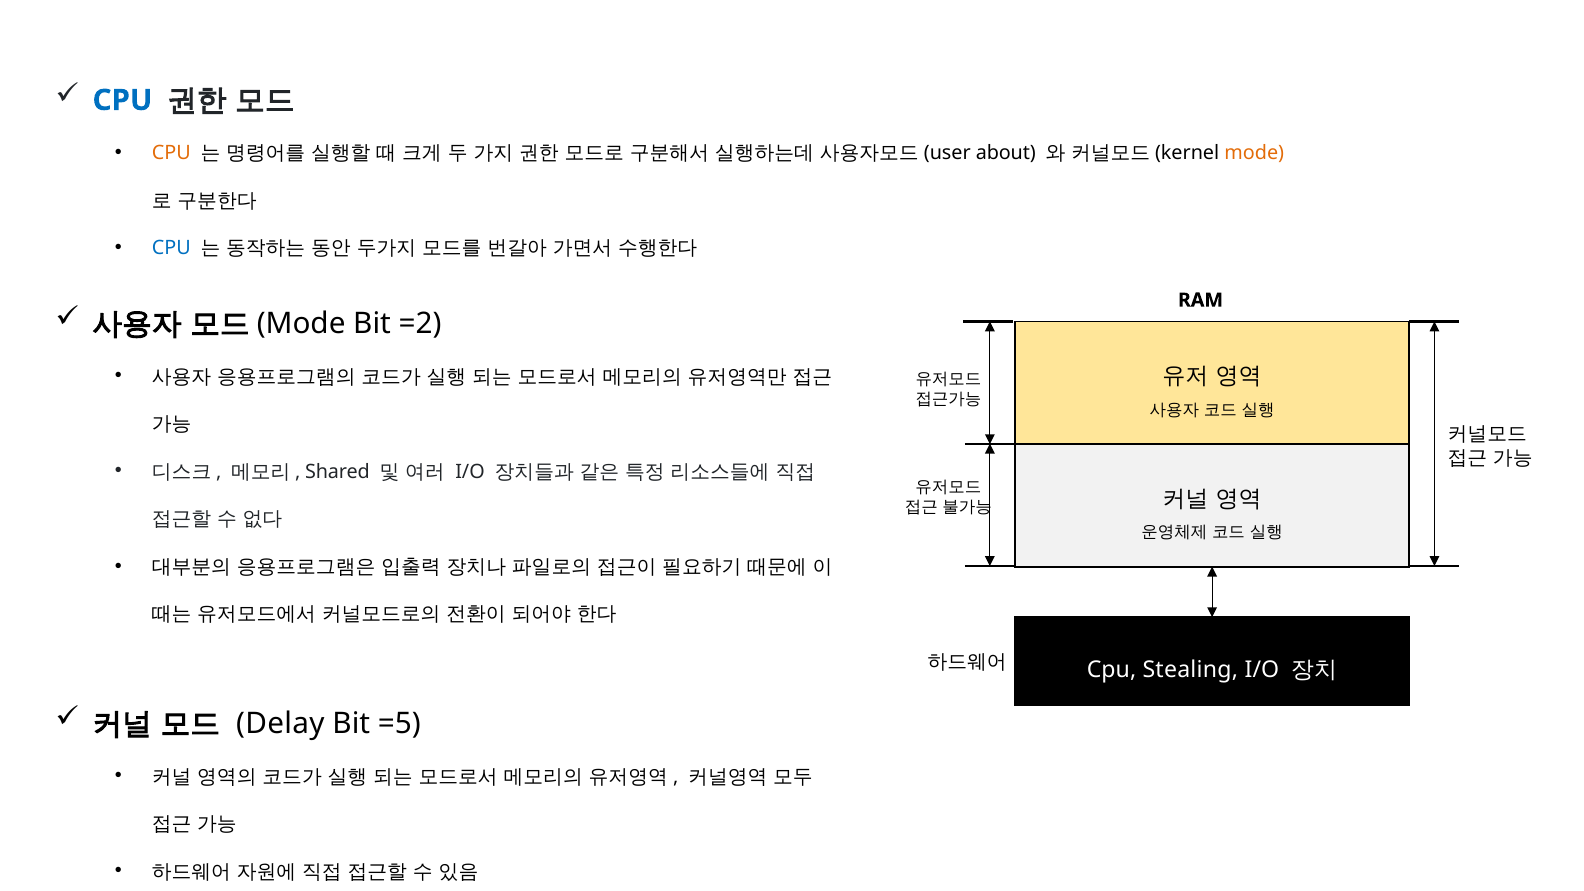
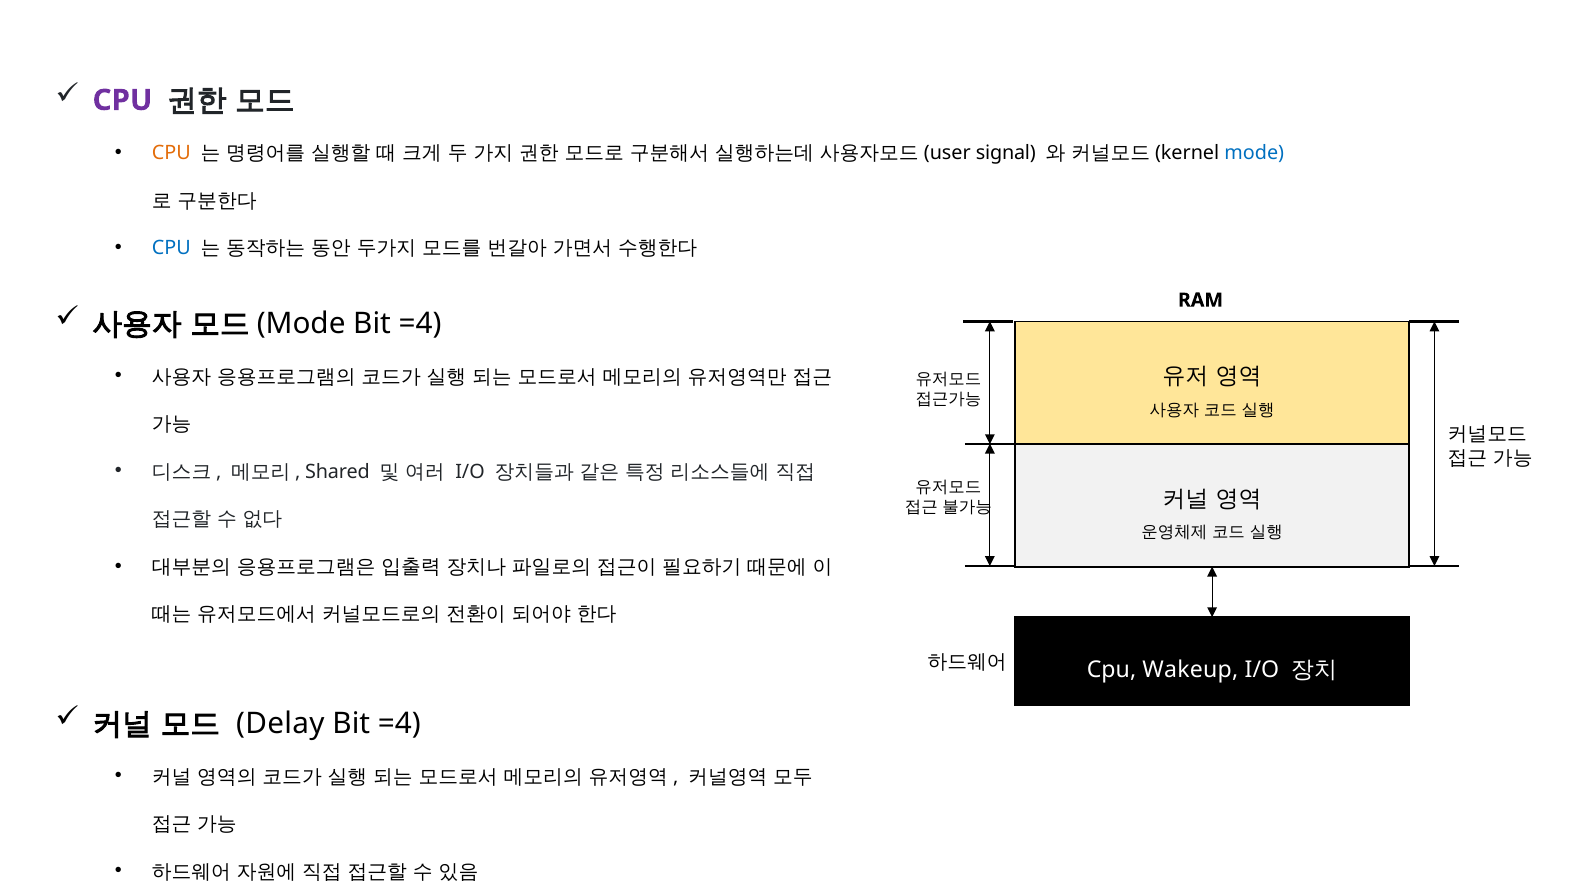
CPU colour: blue -> purple (122, 100)
about: about -> signal (1006, 153)
mode colour: orange -> blue (1254, 153)
=2: =2 -> =4 (420, 324)
Stealing: Stealing -> Wakeup (1190, 669)
=5: =5 -> =4 (399, 724)
